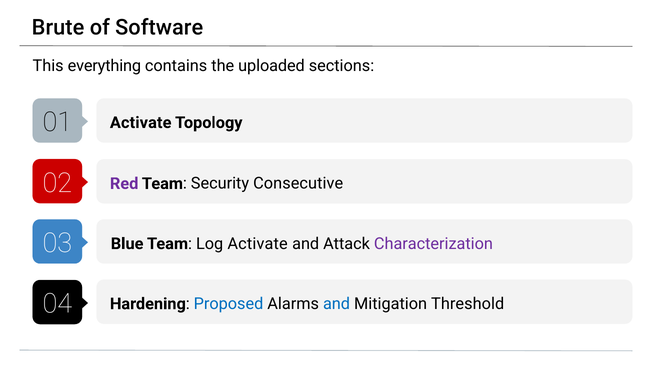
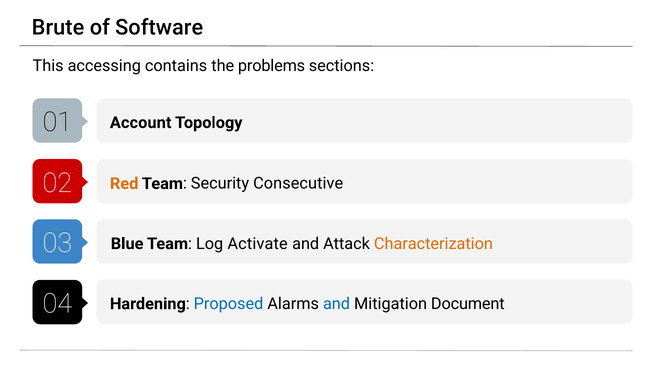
everything: everything -> accessing (104, 66)
uploaded: uploaded -> problems (272, 66)
Activate: Activate -> Account (141, 123)
Red colour: purple -> orange (124, 183)
Characterization colour: purple -> orange (433, 244)
Threshold: Threshold -> Document (468, 304)
